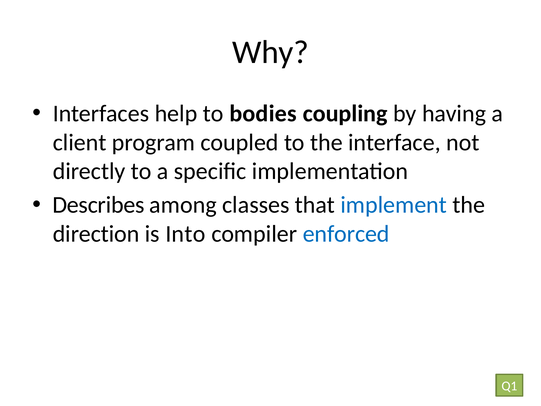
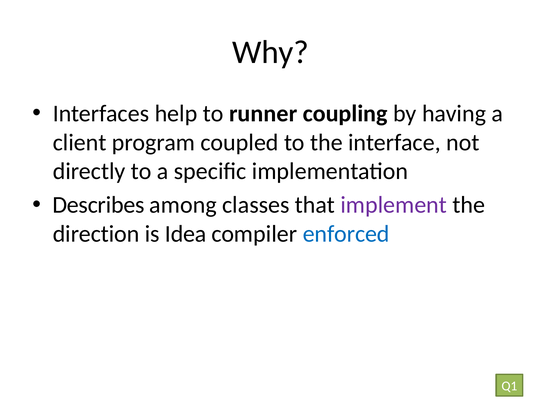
bodies: bodies -> runner (263, 113)
implement colour: blue -> purple (394, 205)
Into: Into -> Idea (186, 234)
